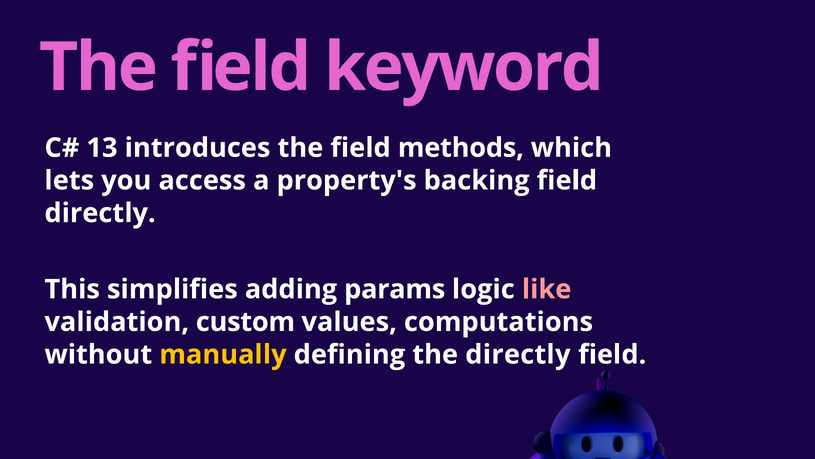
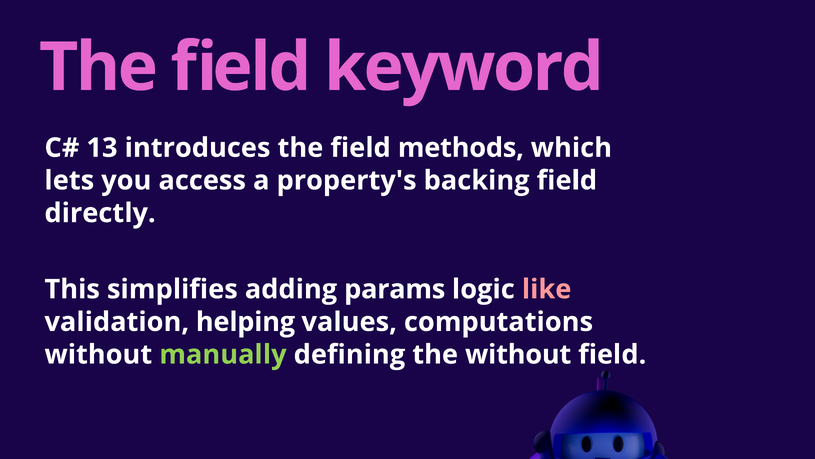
custom: custom -> helping (245, 322)
manually colour: yellow -> light green (223, 354)
the directly: directly -> without (518, 354)
